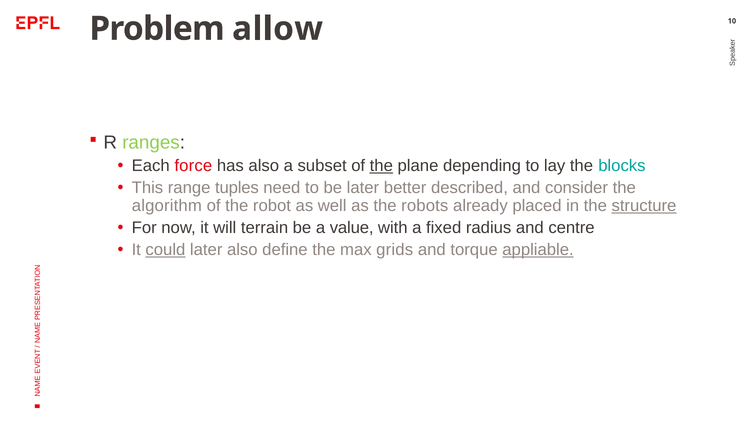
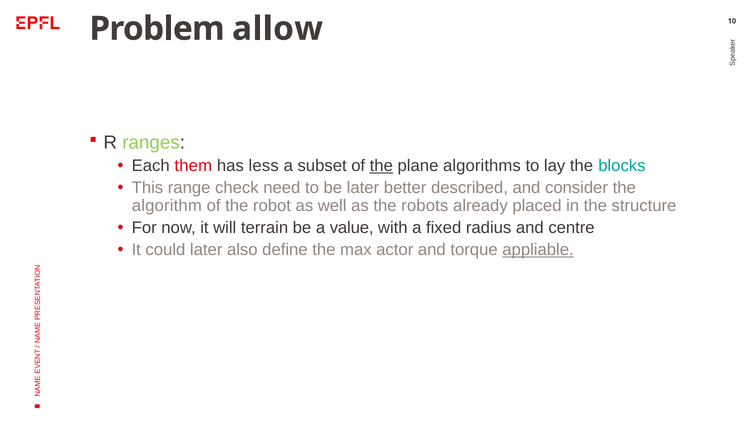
force: force -> them (193, 166)
has also: also -> less (264, 166)
depending: depending -> algorithms (482, 166)
tuples: tuples -> check (237, 188)
structure underline: present -> none (644, 206)
could underline: present -> none (165, 250)
grids: grids -> actor (395, 250)
